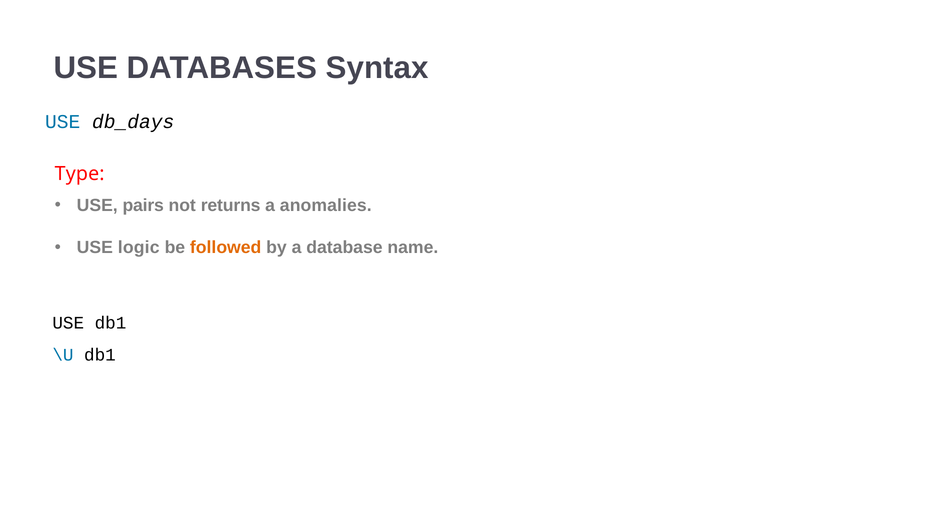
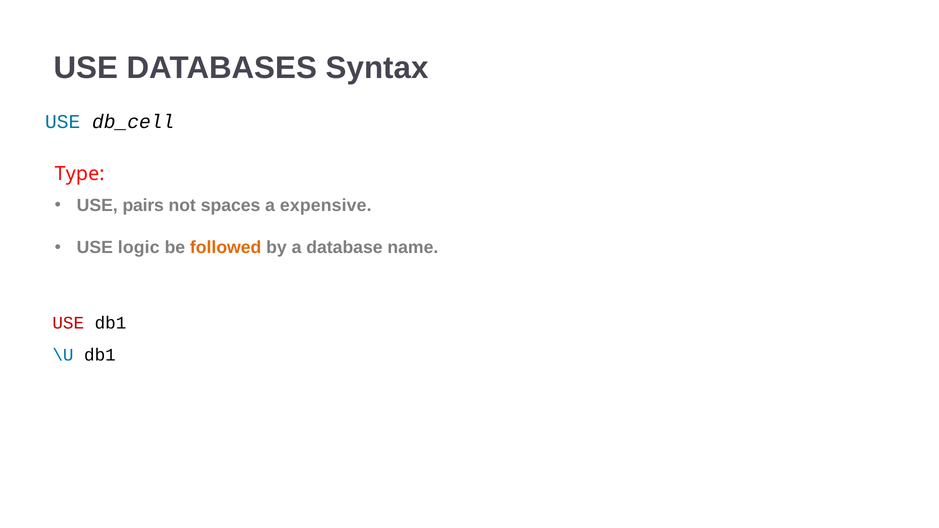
db_days: db_days -> db_cell (133, 122)
returns: returns -> spaces (231, 205)
anomalies: anomalies -> expensive (326, 205)
USE colour: black -> red (68, 323)
